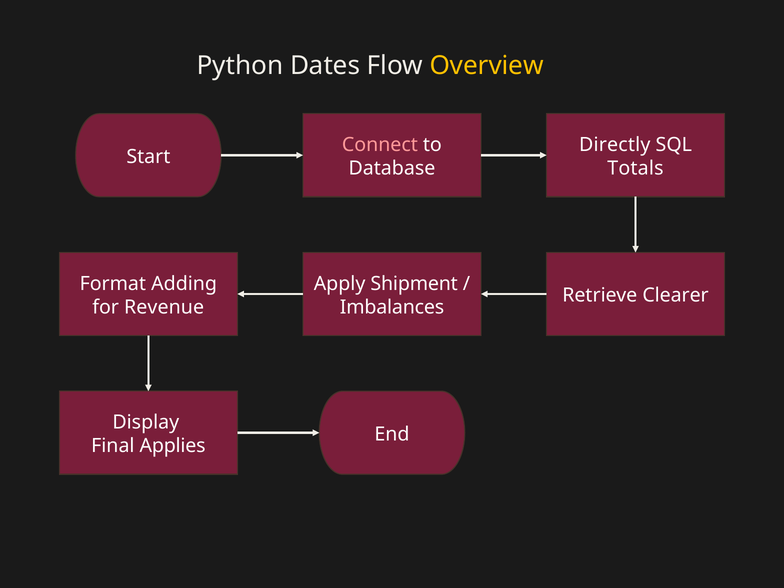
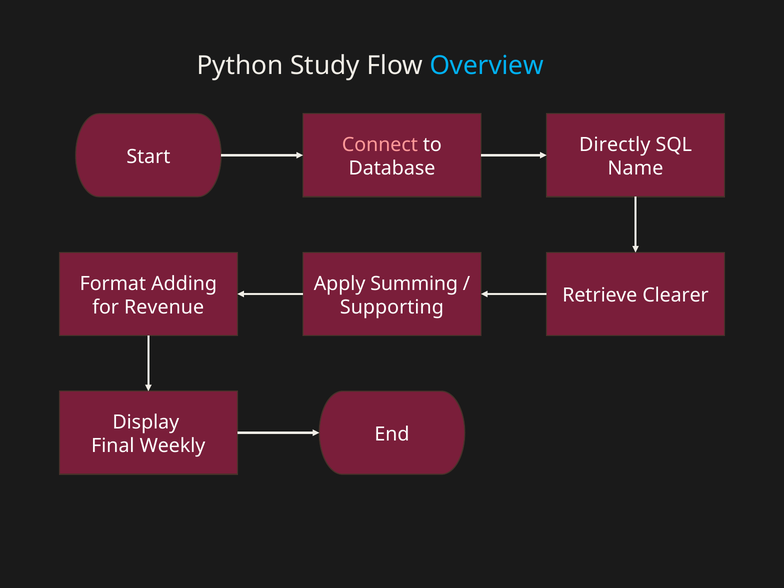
Dates: Dates -> Study (325, 66)
Overview colour: yellow -> light blue (487, 66)
Totals: Totals -> Name (635, 168)
Shipment: Shipment -> Summing (414, 284)
Imbalances: Imbalances -> Supporting (392, 307)
Applies: Applies -> Weekly (172, 446)
